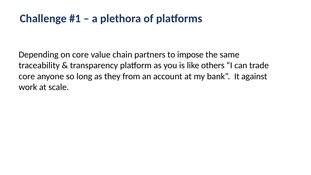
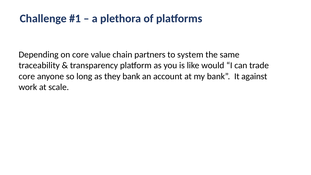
impose: impose -> system (190, 55)
others: others -> would (213, 65)
they from: from -> bank (131, 76)
